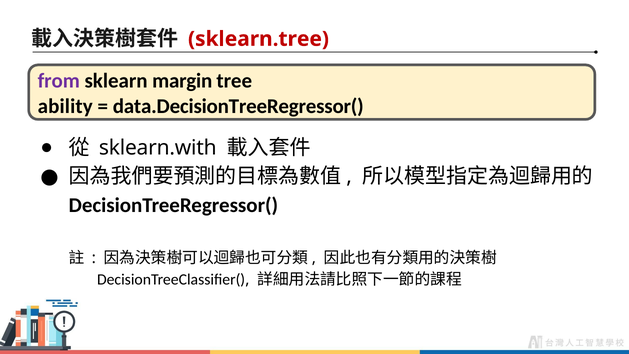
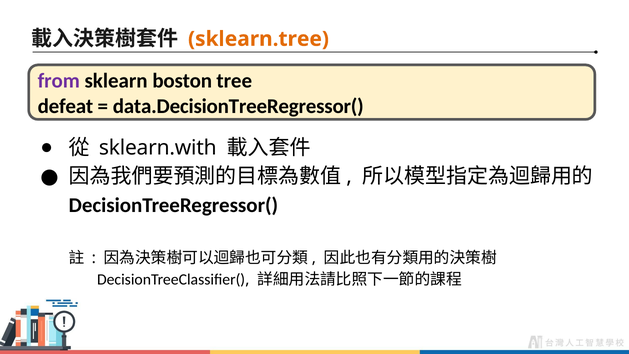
sklearn.tree colour: red -> orange (258, 39)
margin: margin -> boston (182, 81)
ability: ability -> defeat (65, 106)
